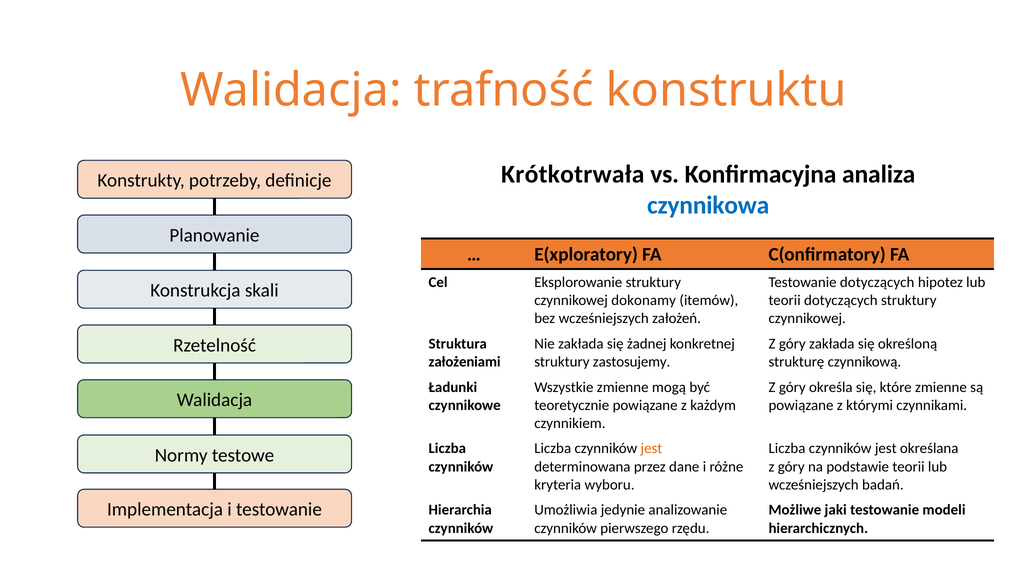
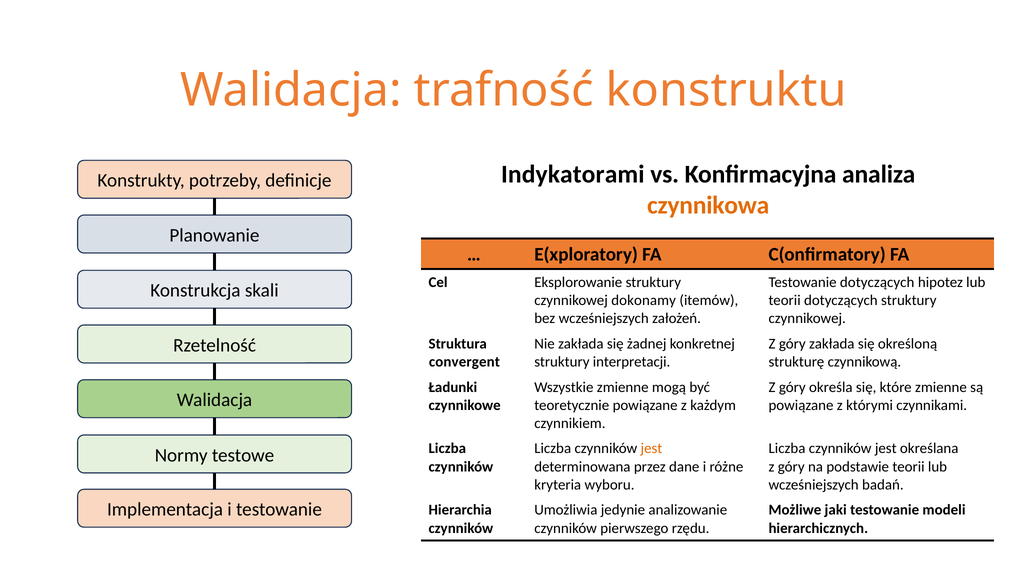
Krótkotrwała: Krótkotrwała -> Indykatorami (573, 174)
czynnikowa colour: blue -> orange (708, 205)
założeniami: założeniami -> convergent (464, 362)
zastosujemy: zastosujemy -> interpretacji (632, 362)
